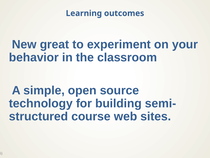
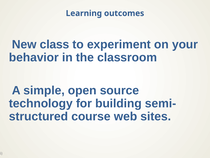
great: great -> class (55, 44)
